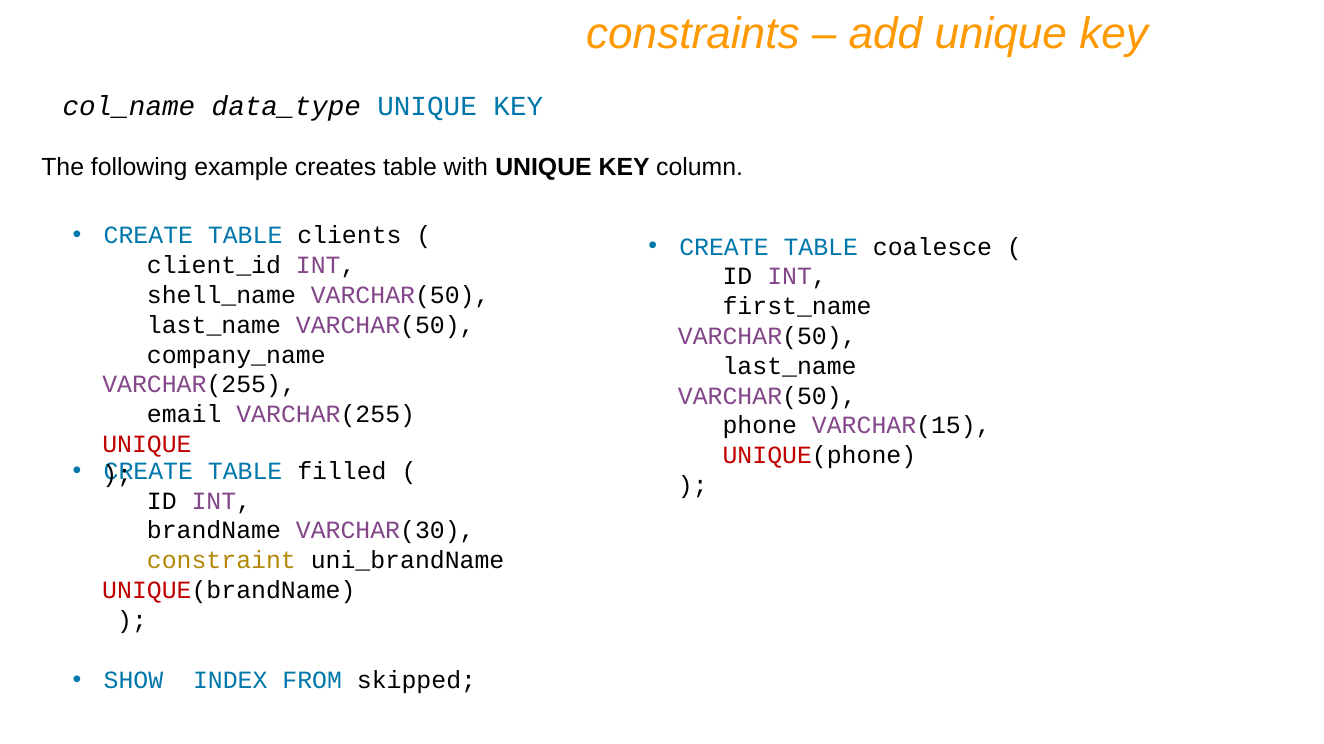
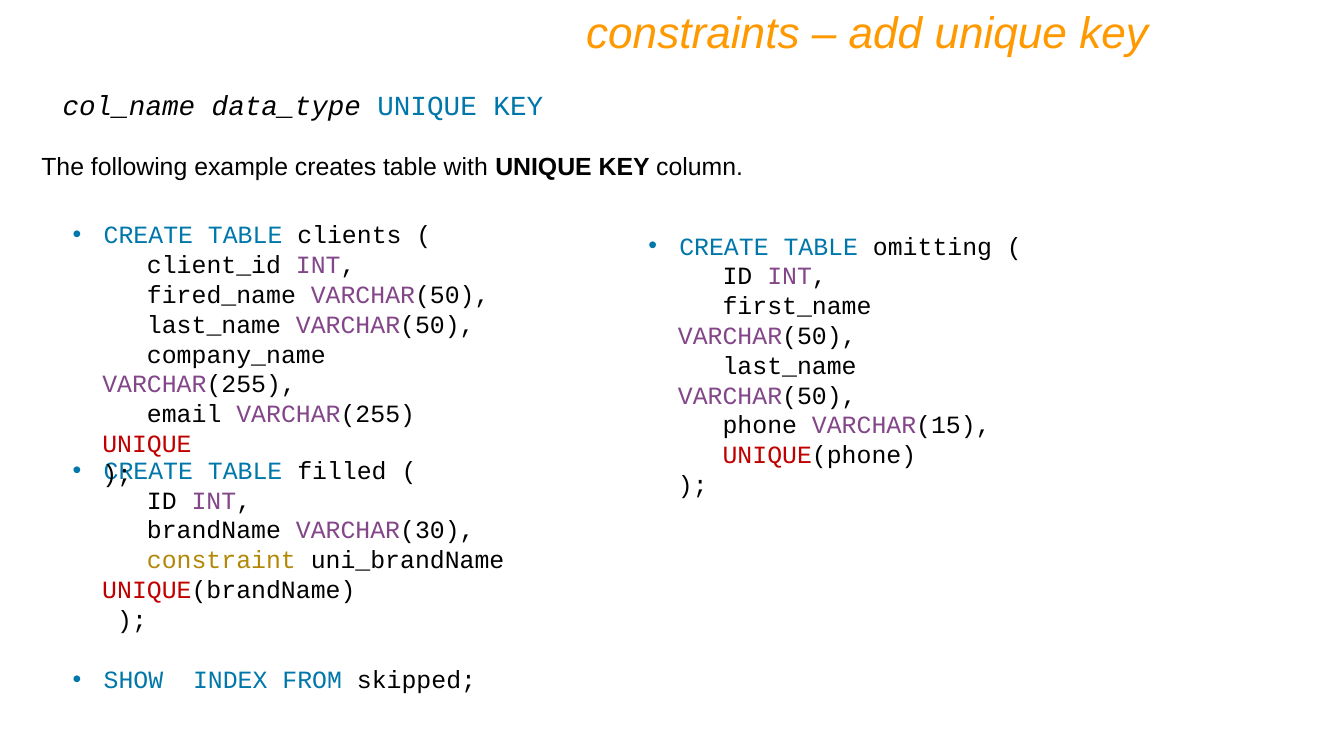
coalesce: coalesce -> omitting (933, 247)
shell_name: shell_name -> fired_name (221, 296)
